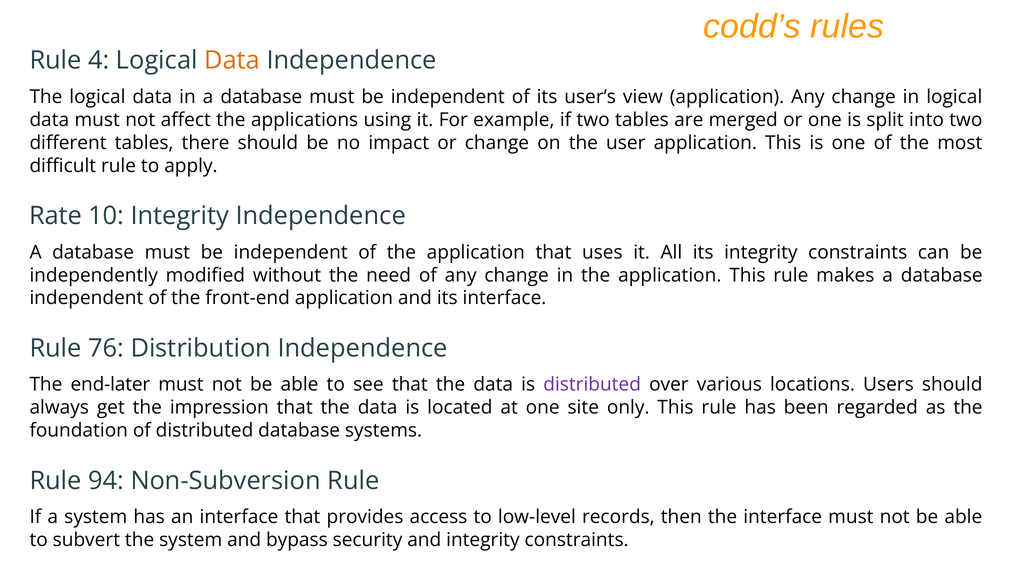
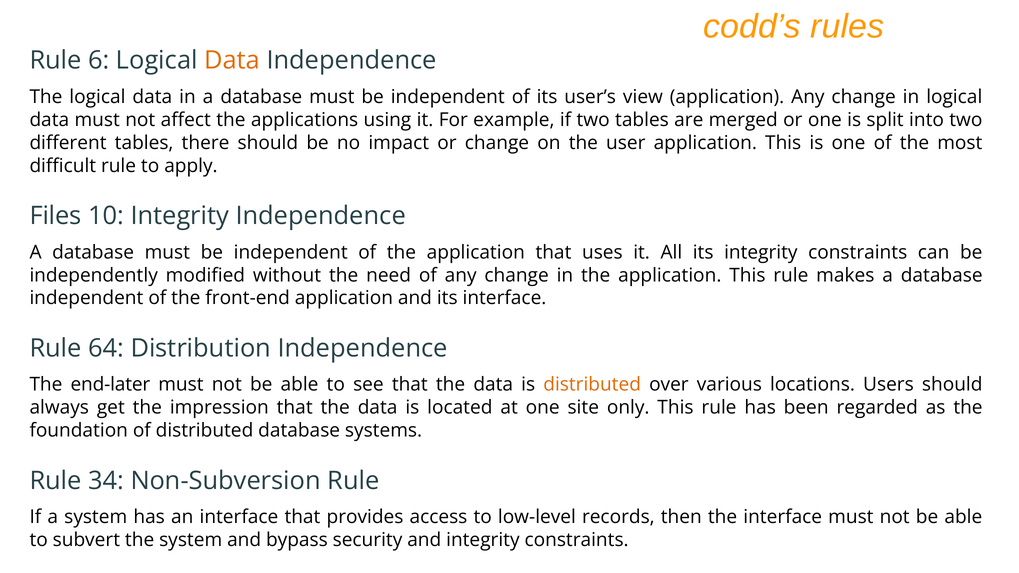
4: 4 -> 6 (99, 61)
Rate: Rate -> Files (56, 216)
76: 76 -> 64 (106, 348)
distributed colour: purple -> orange (592, 385)
94: 94 -> 34 (106, 481)
